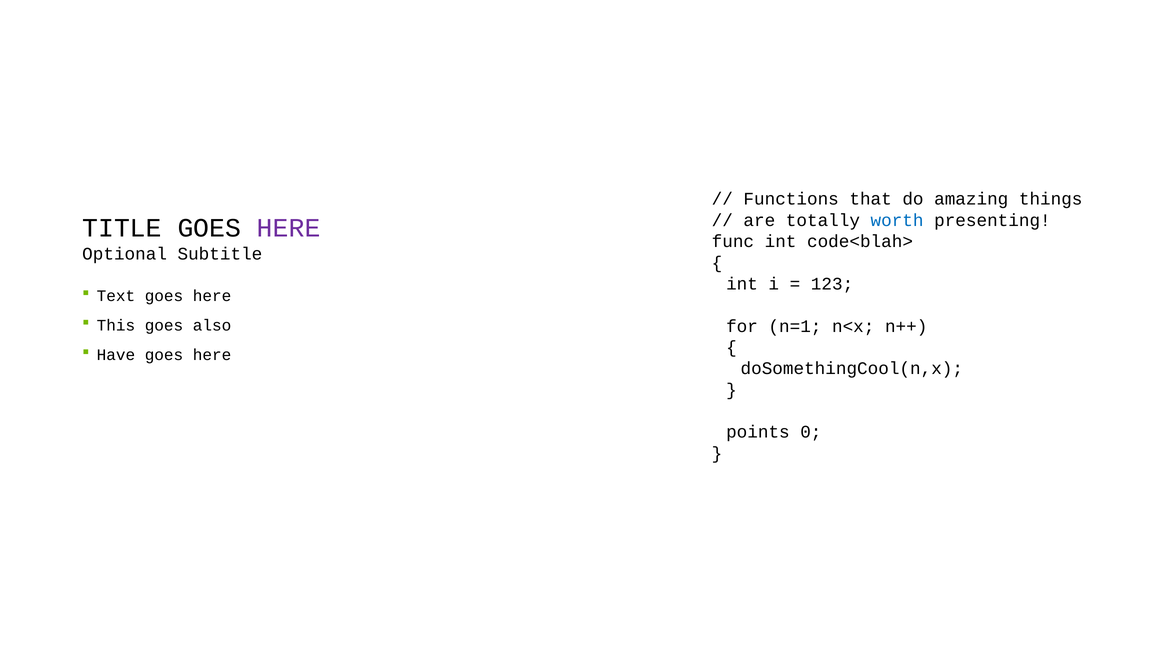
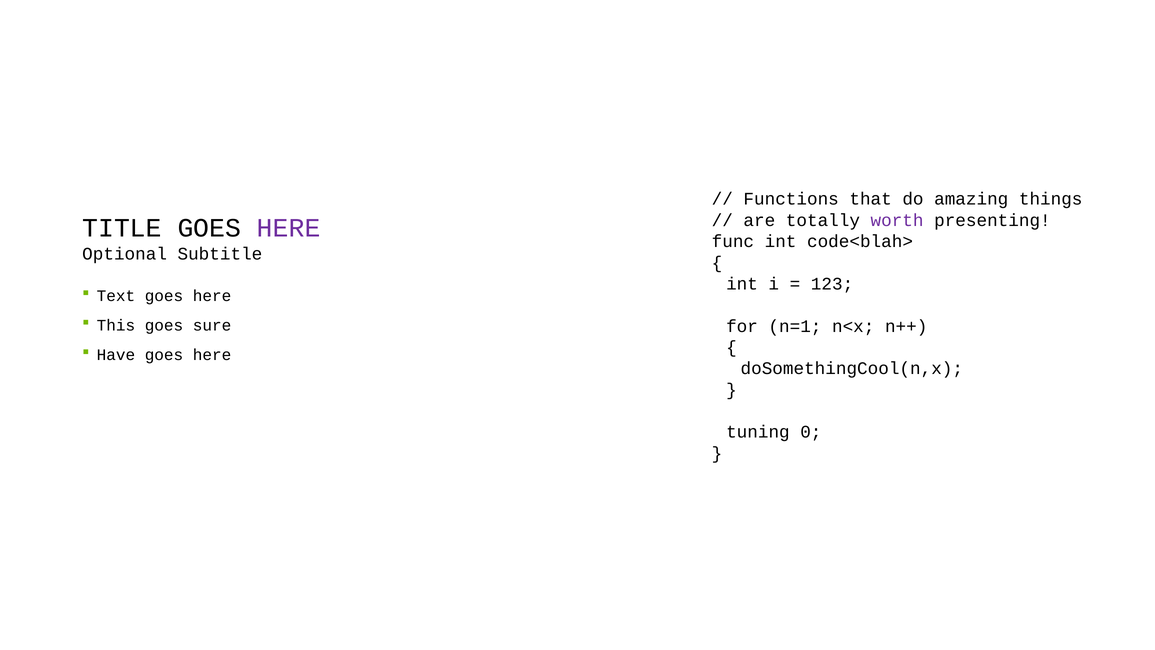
worth colour: blue -> purple (897, 220)
also: also -> sure (212, 325)
points: points -> tuning (758, 432)
